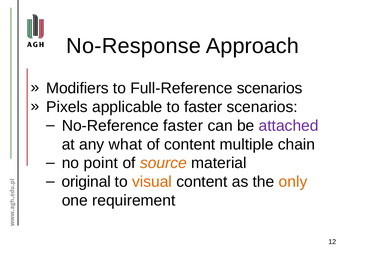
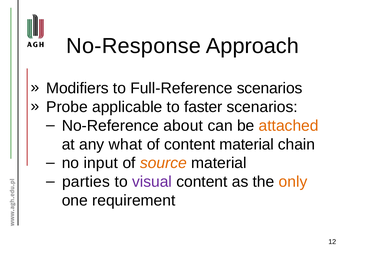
Pixels: Pixels -> Probe (67, 107)
No-Reference faster: faster -> about (183, 126)
attached colour: purple -> orange (289, 126)
content multiple: multiple -> material (247, 144)
point: point -> input (101, 163)
original: original -> parties (86, 182)
visual colour: orange -> purple (152, 182)
